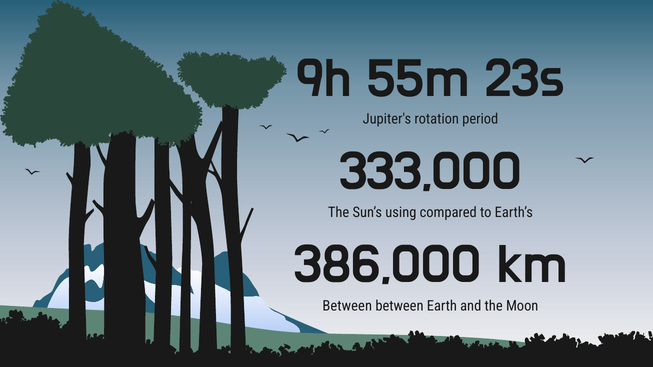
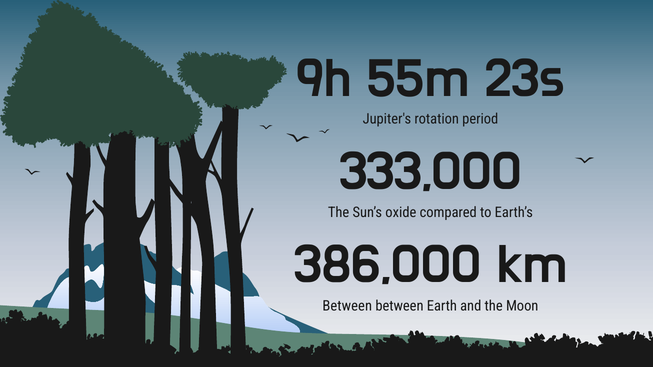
using: using -> oxide (401, 213)
